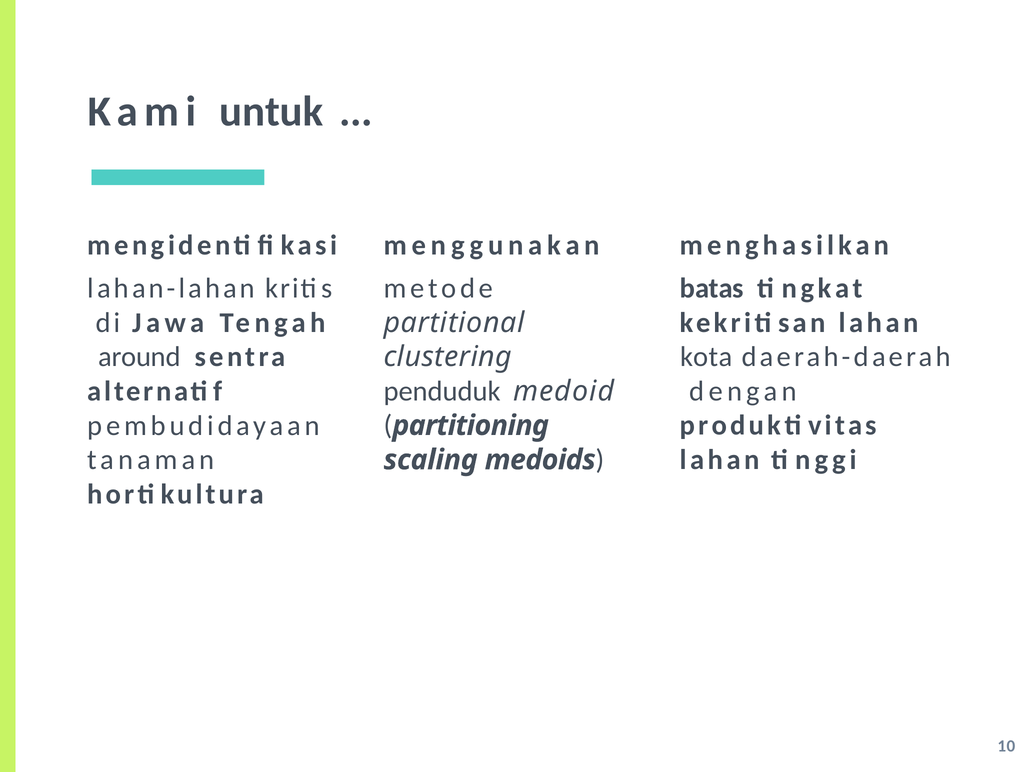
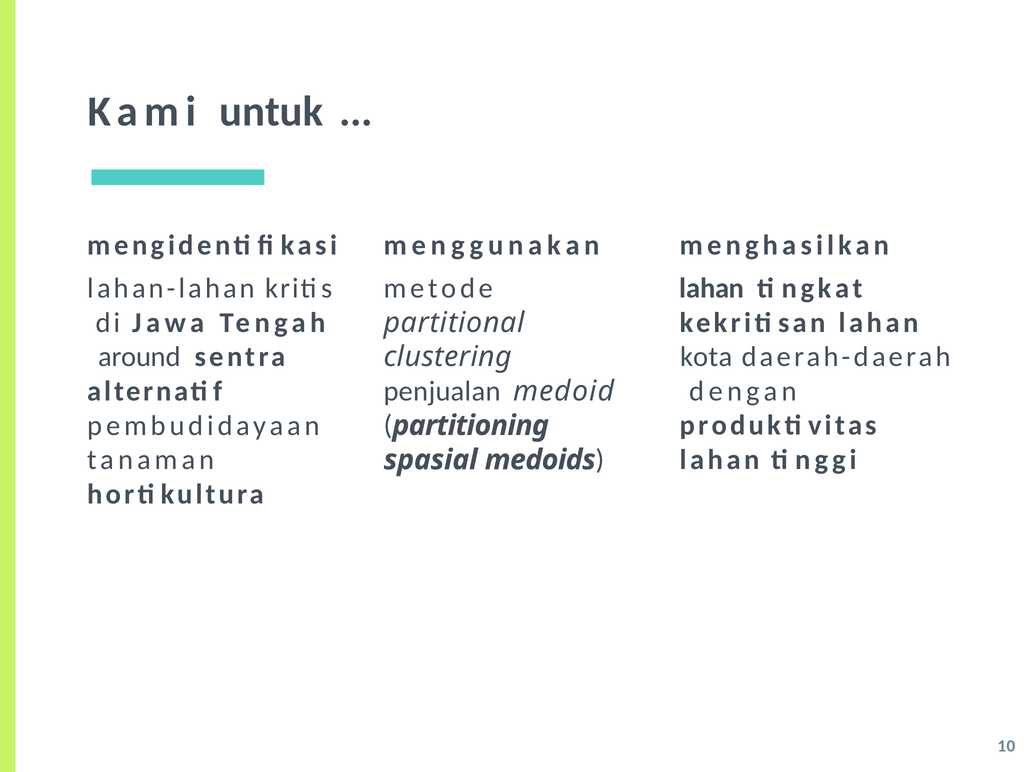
batas: batas -> lahan (712, 288)
penduduk: penduduk -> penjualan (442, 391)
scaling: scaling -> spasial (431, 460)
